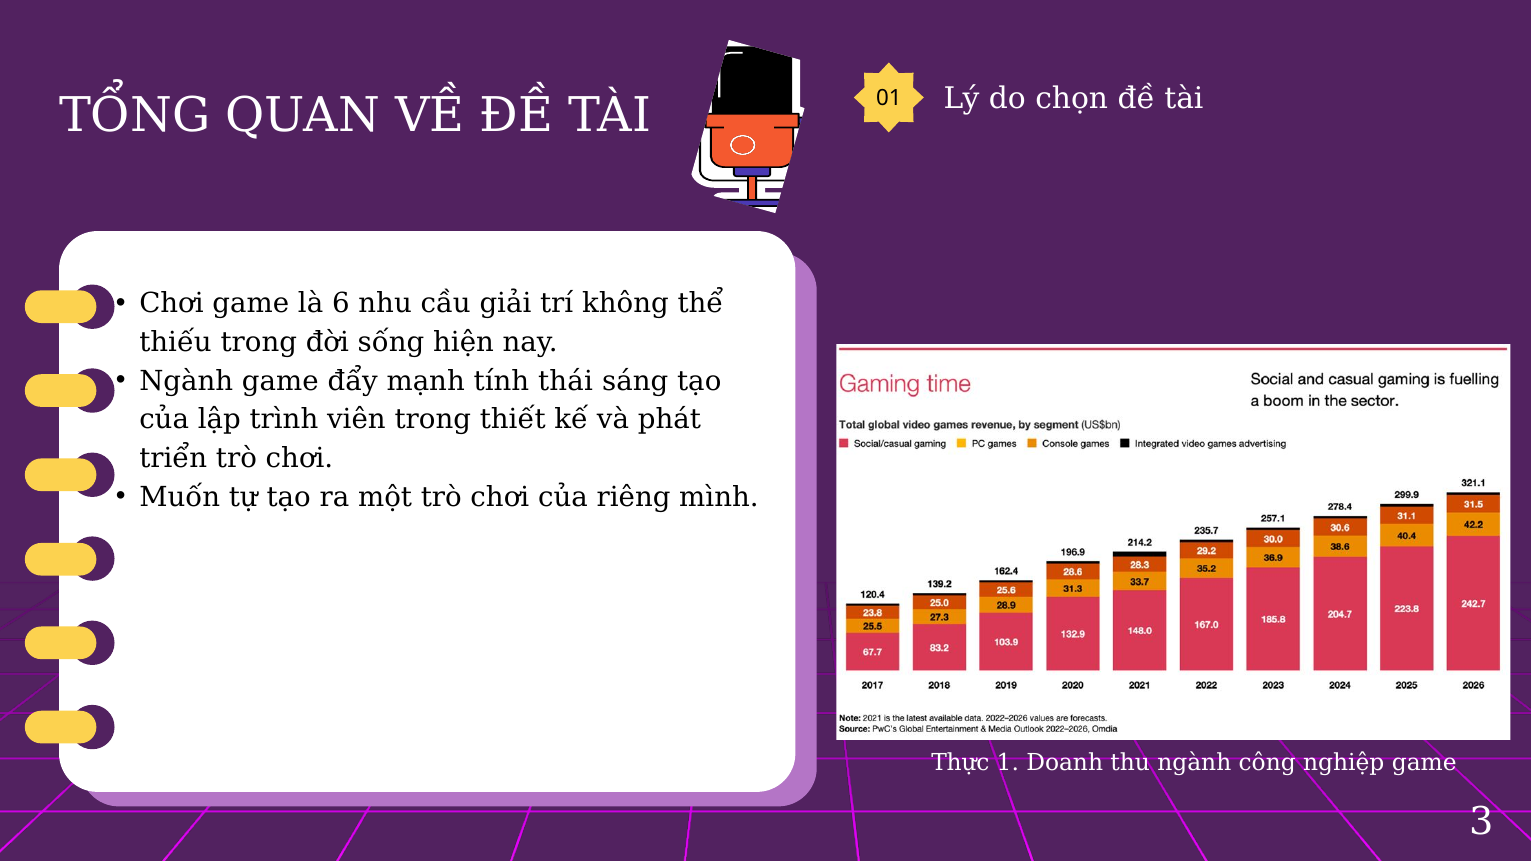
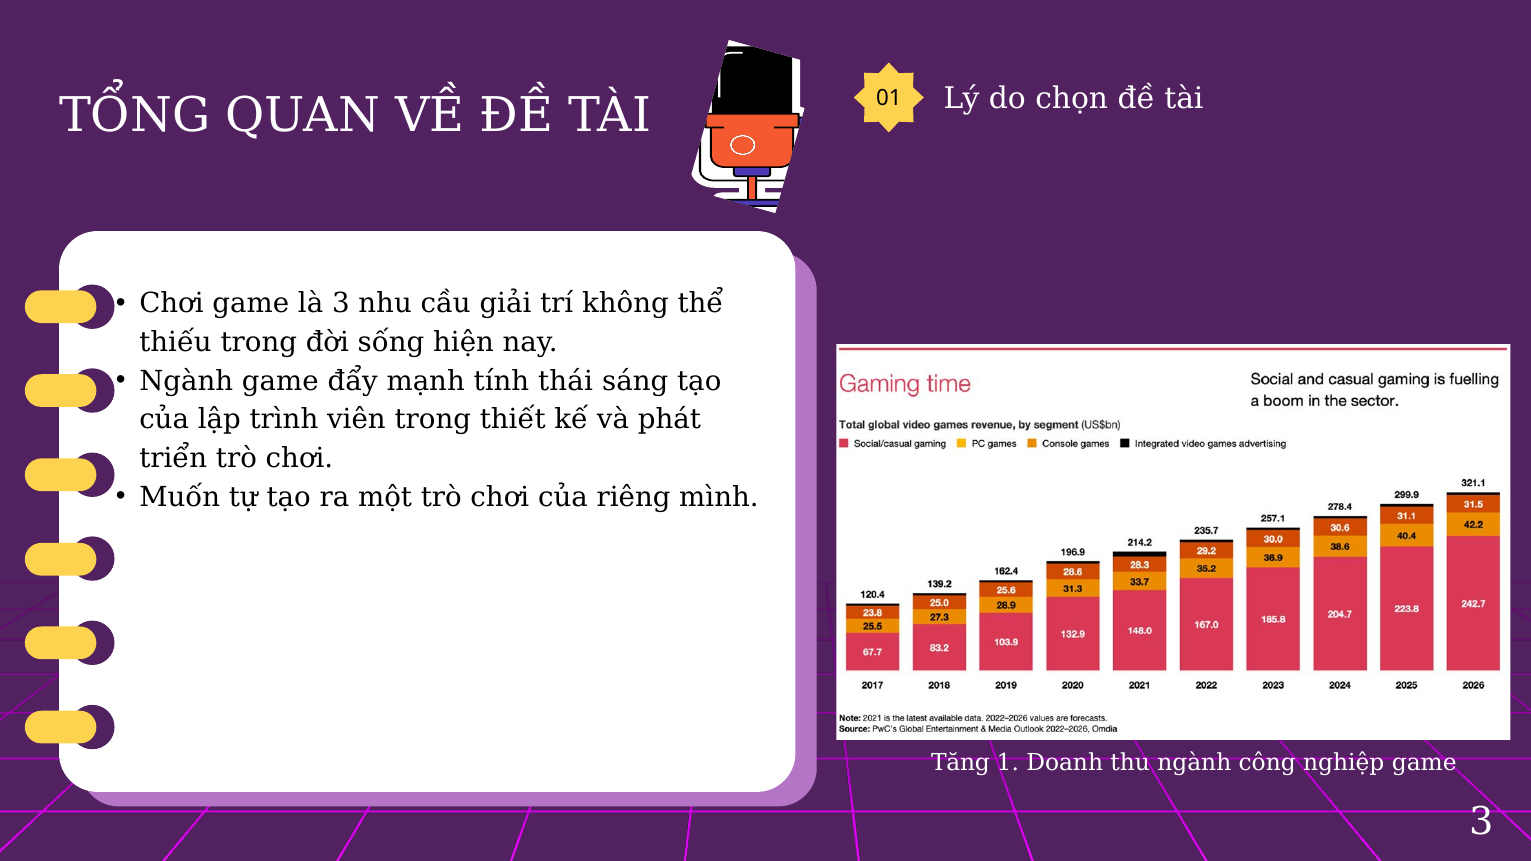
là 6: 6 -> 3 (341, 304)
Thực: Thực -> Tăng (960, 763)
